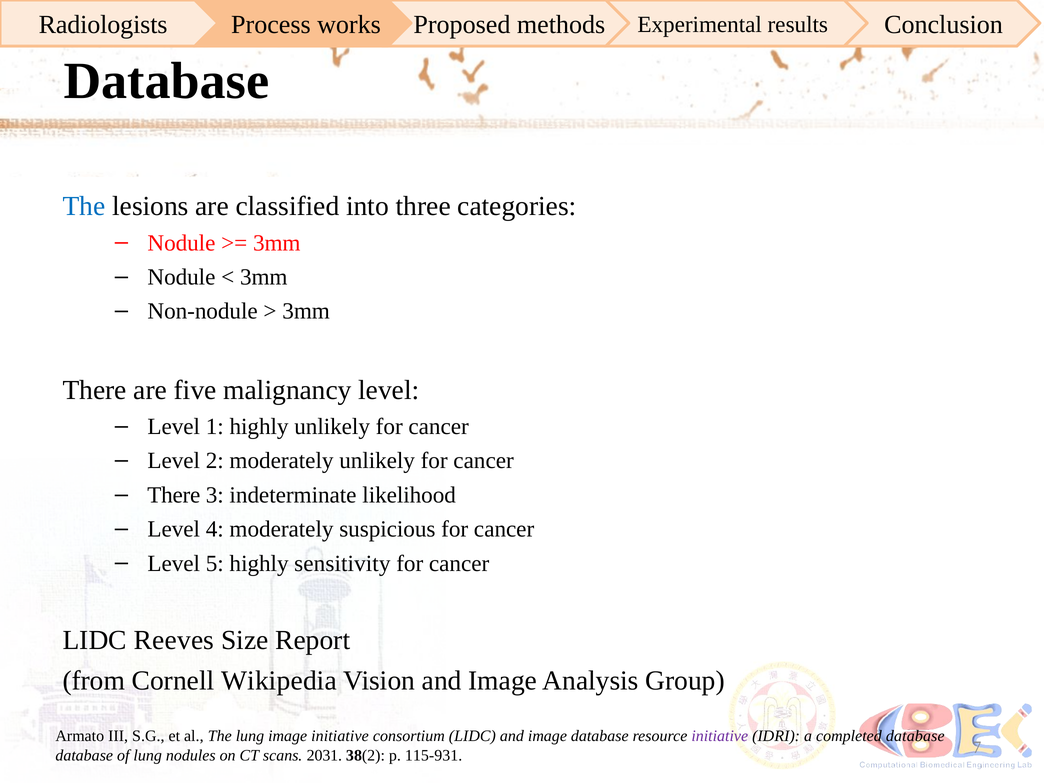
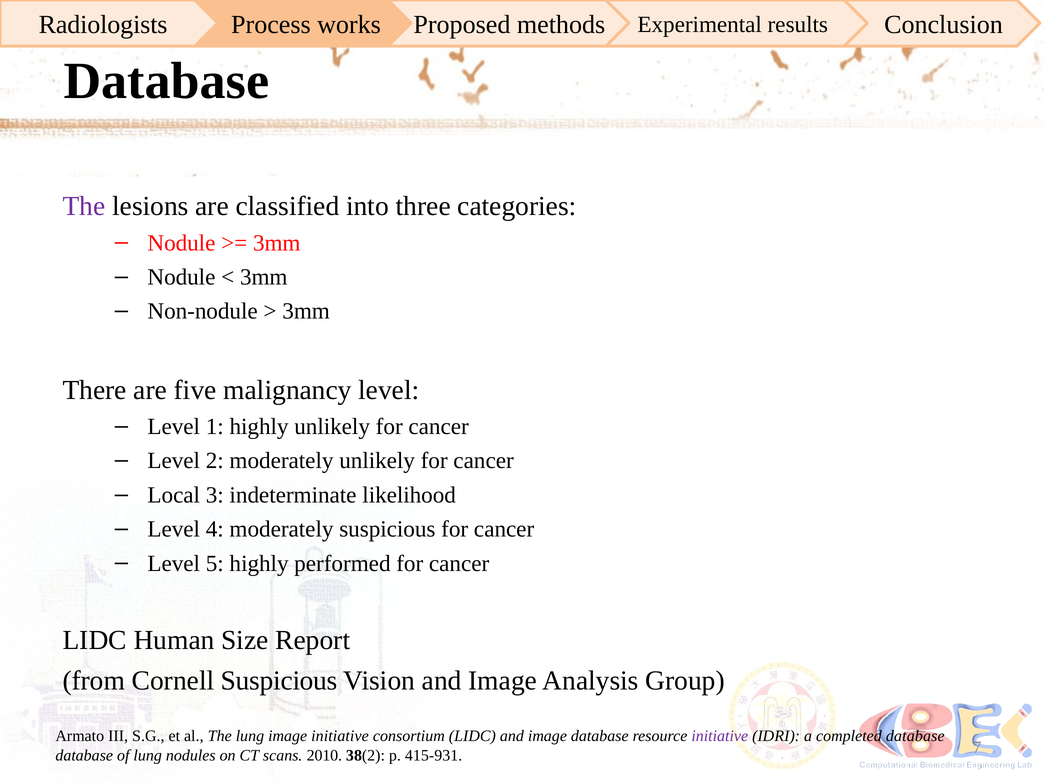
The colour: blue -> purple (84, 206)
There: There -> Local (174, 495)
sensitivity: sensitivity -> performed (342, 563)
Reeves: Reeves -> Human (174, 640)
Cornell Wikipedia: Wikipedia -> Suspicious (279, 680)
2031: 2031 -> 2010 (324, 755)
115-931: 115-931 -> 415-931 (434, 755)
